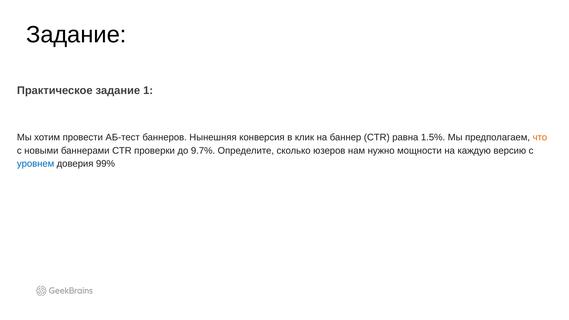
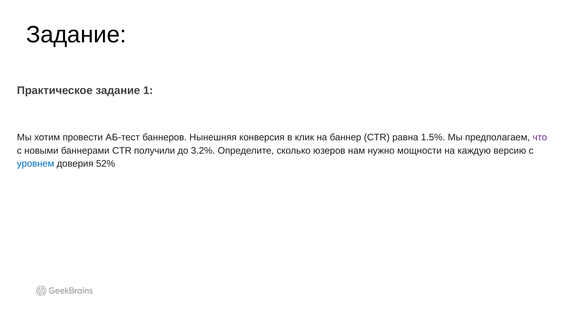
что colour: orange -> purple (540, 138)
проверки: проверки -> получили (155, 151)
9.7%: 9.7% -> 3.2% (203, 151)
99%: 99% -> 52% (106, 164)
